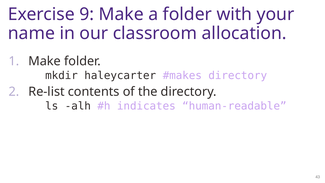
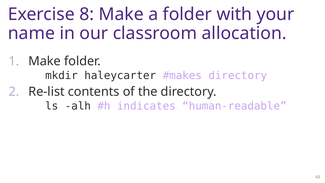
9: 9 -> 8 (87, 14)
